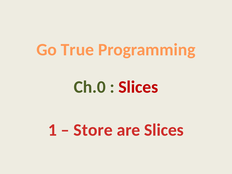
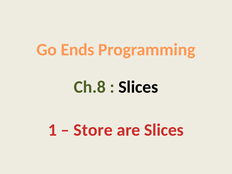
True: True -> Ends (78, 50)
Ch.0: Ch.0 -> Ch.8 (90, 87)
Slices colour: red -> black (138, 87)
